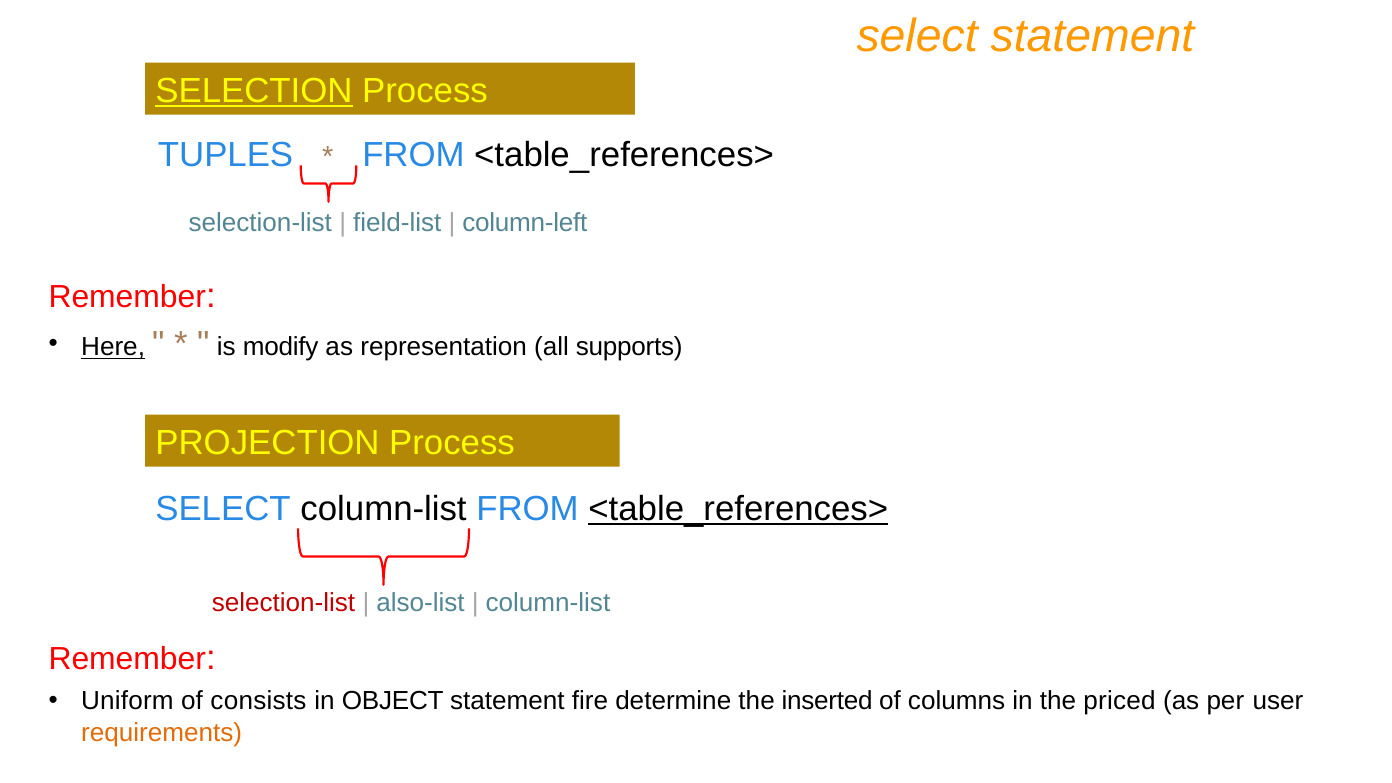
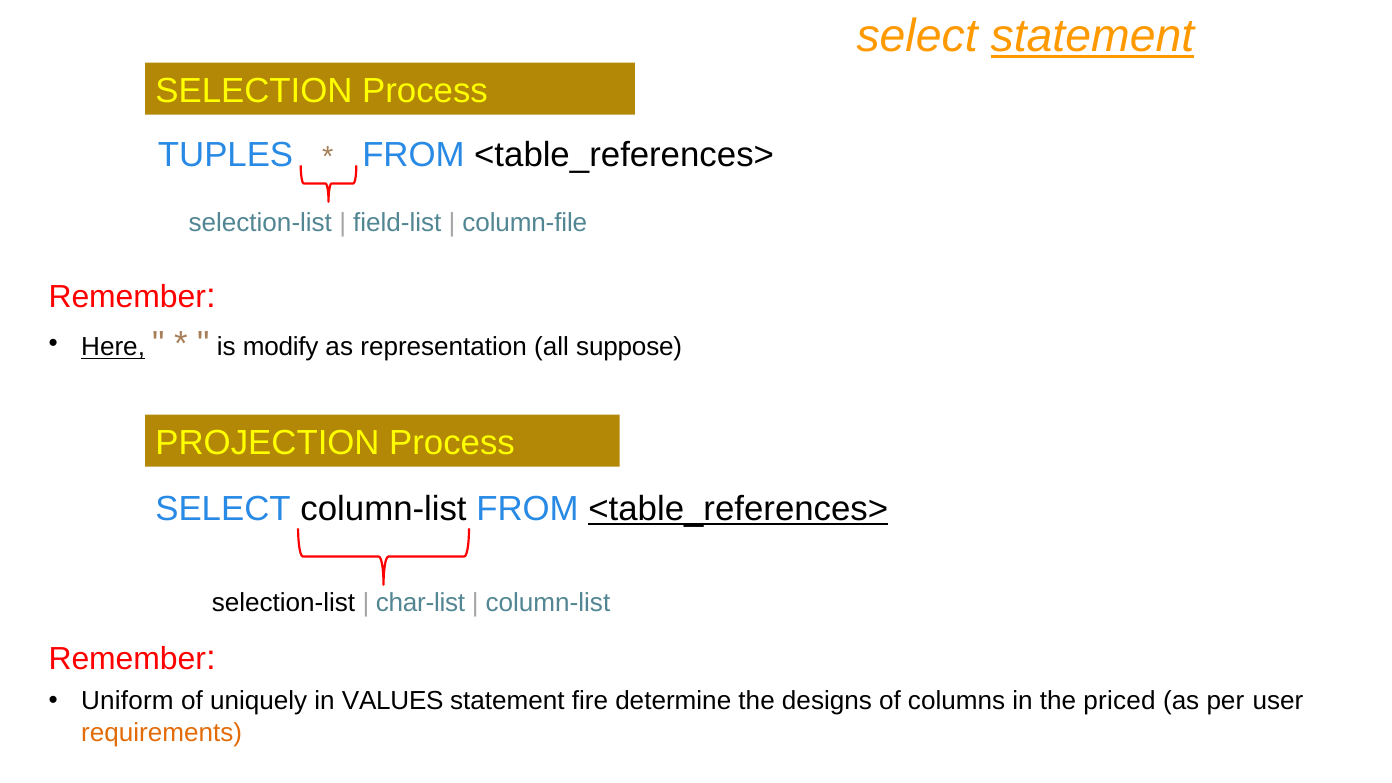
statement underline: none -> present (1092, 36)
SELECTION underline: present -> none (254, 91)
column-left: column-left -> column-file (525, 223)
supports: supports -> suppose (629, 347)
selection-list colour: red -> black (284, 603)
also-list: also-list -> char-list (421, 603)
consists: consists -> uniquely (259, 701)
OBJECT: OBJECT -> VALUES (393, 701)
inserted: inserted -> designs (827, 701)
